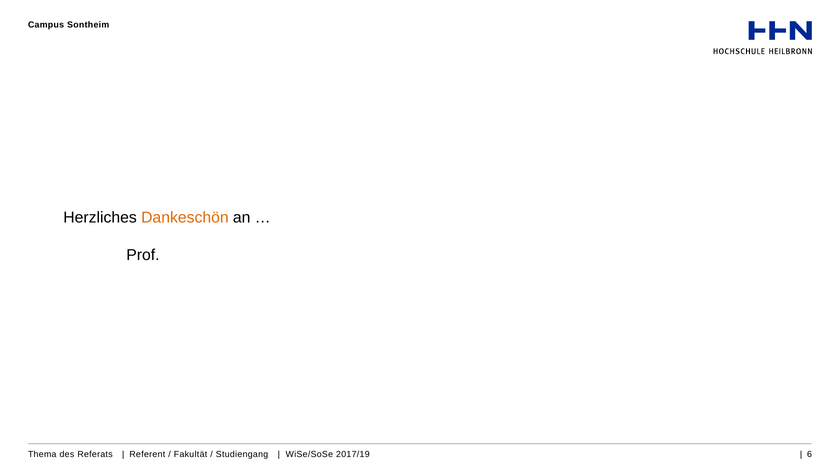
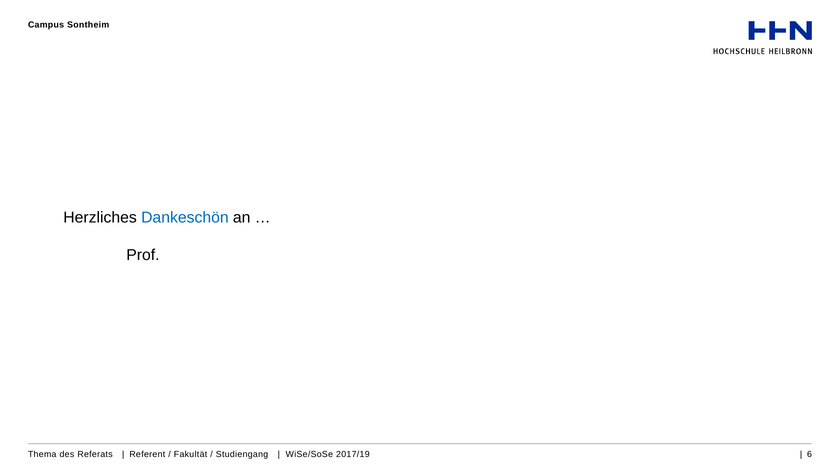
Dankeschön colour: orange -> blue (185, 218)
